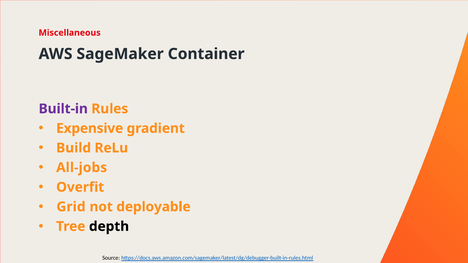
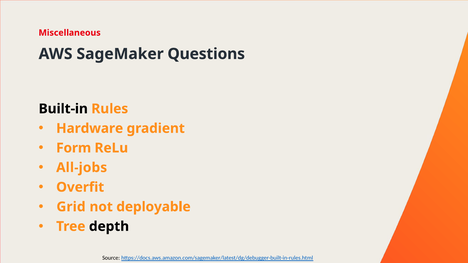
Container: Container -> Questions (206, 54)
Built-in colour: purple -> black (63, 109)
Expensive: Expensive -> Hardware (90, 128)
Build: Build -> Form (74, 148)
